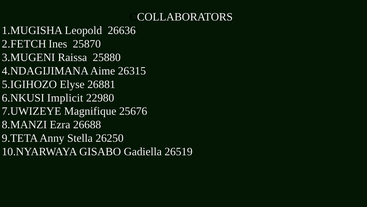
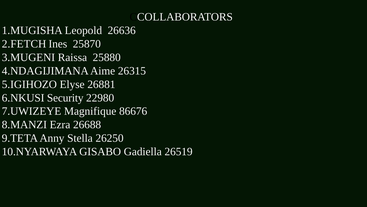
Implicit: Implicit -> Security (65, 98)
25676: 25676 -> 86676 (133, 111)
